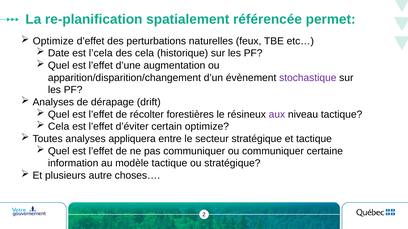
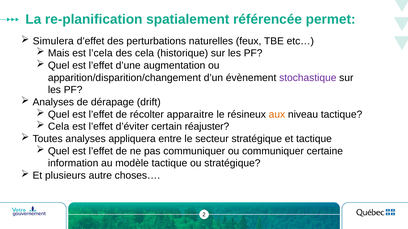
Optimize: Optimize -> Simulera (53, 41)
Date: Date -> Mais (59, 53)
forestières: forestières -> apparaitre (190, 115)
aux colour: purple -> orange (277, 115)
certain optimize: optimize -> réajuster (207, 127)
